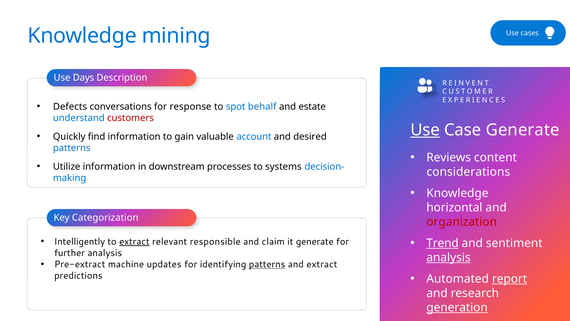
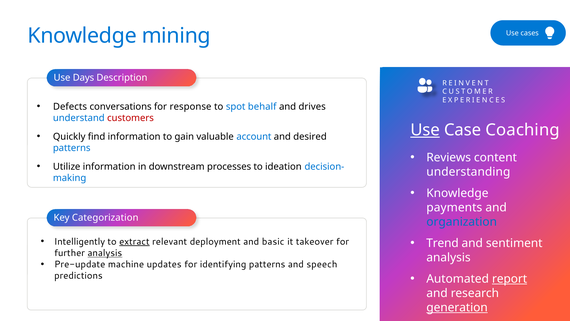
estate: estate -> drives (312, 107)
Case Generate: Generate -> Coaching (523, 130)
systems: systems -> ideation (283, 166)
considerations: considerations -> understanding (468, 172)
horizontal: horizontal -> payments (454, 207)
organization colour: red -> blue (462, 222)
responsible: responsible -> deployment (215, 241)
claim: claim -> basic (273, 241)
it generate: generate -> takeover (315, 241)
Trend underline: present -> none (442, 243)
analysis underline: none -> present (105, 253)
analysis underline: present -> none (449, 257)
Pre-extract: Pre-extract -> Pre-update (80, 264)
patterns underline: present -> none (267, 264)
and extract: extract -> speech (322, 264)
